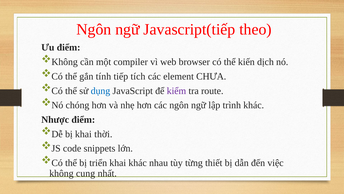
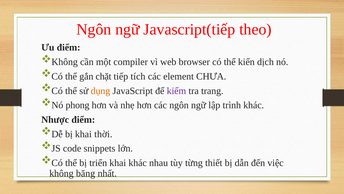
tính: tính -> chặt (104, 76)
dụng colour: blue -> orange (100, 91)
route: route -> trang (212, 91)
chóng: chóng -> phong (78, 105)
cung: cung -> băng (86, 173)
